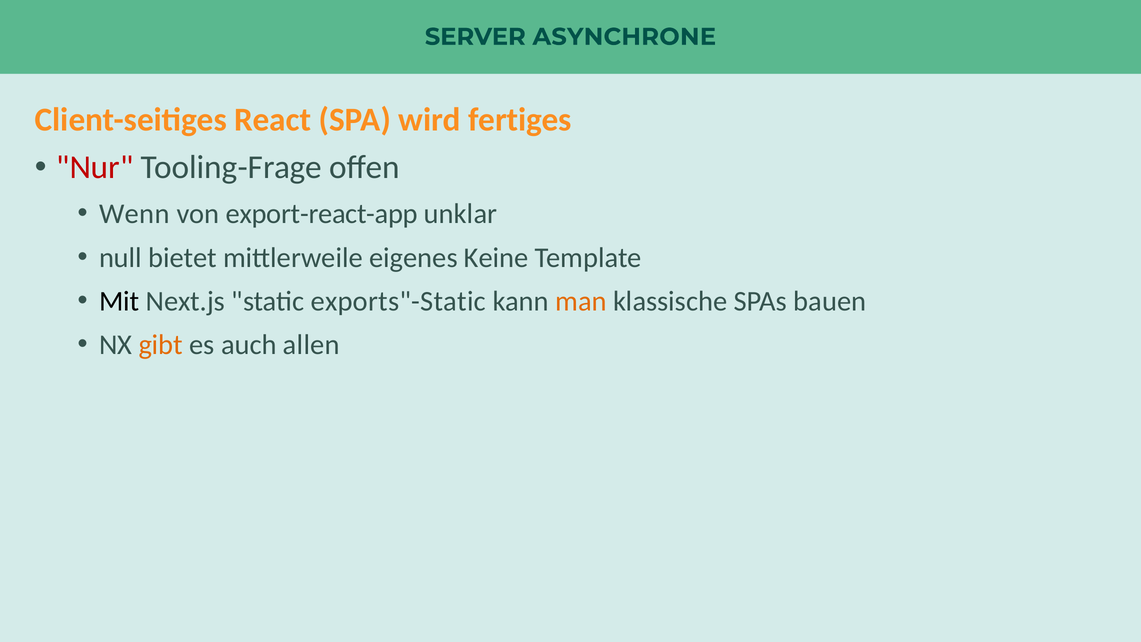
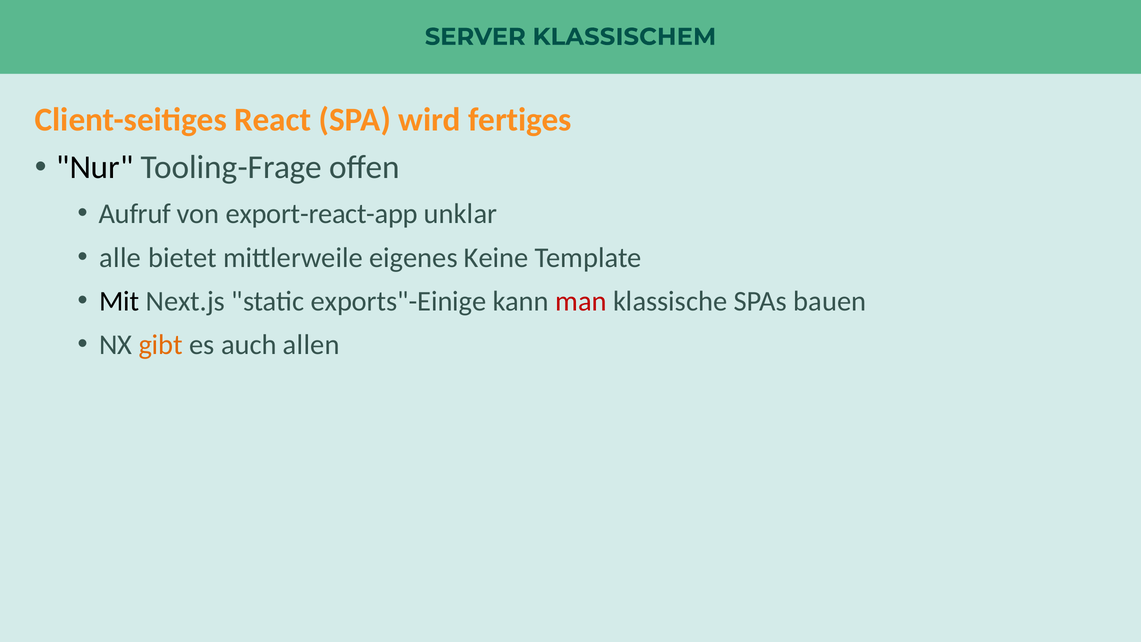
ASYNCHRONE: ASYNCHRONE -> KLASSISCHEM (624, 37)
Nur colour: red -> black (95, 167)
Wenn: Wenn -> Aufruf (135, 214)
null: null -> alle (120, 258)
exports"-Static: exports"-Static -> exports"-Einige (399, 301)
man colour: orange -> red (581, 301)
